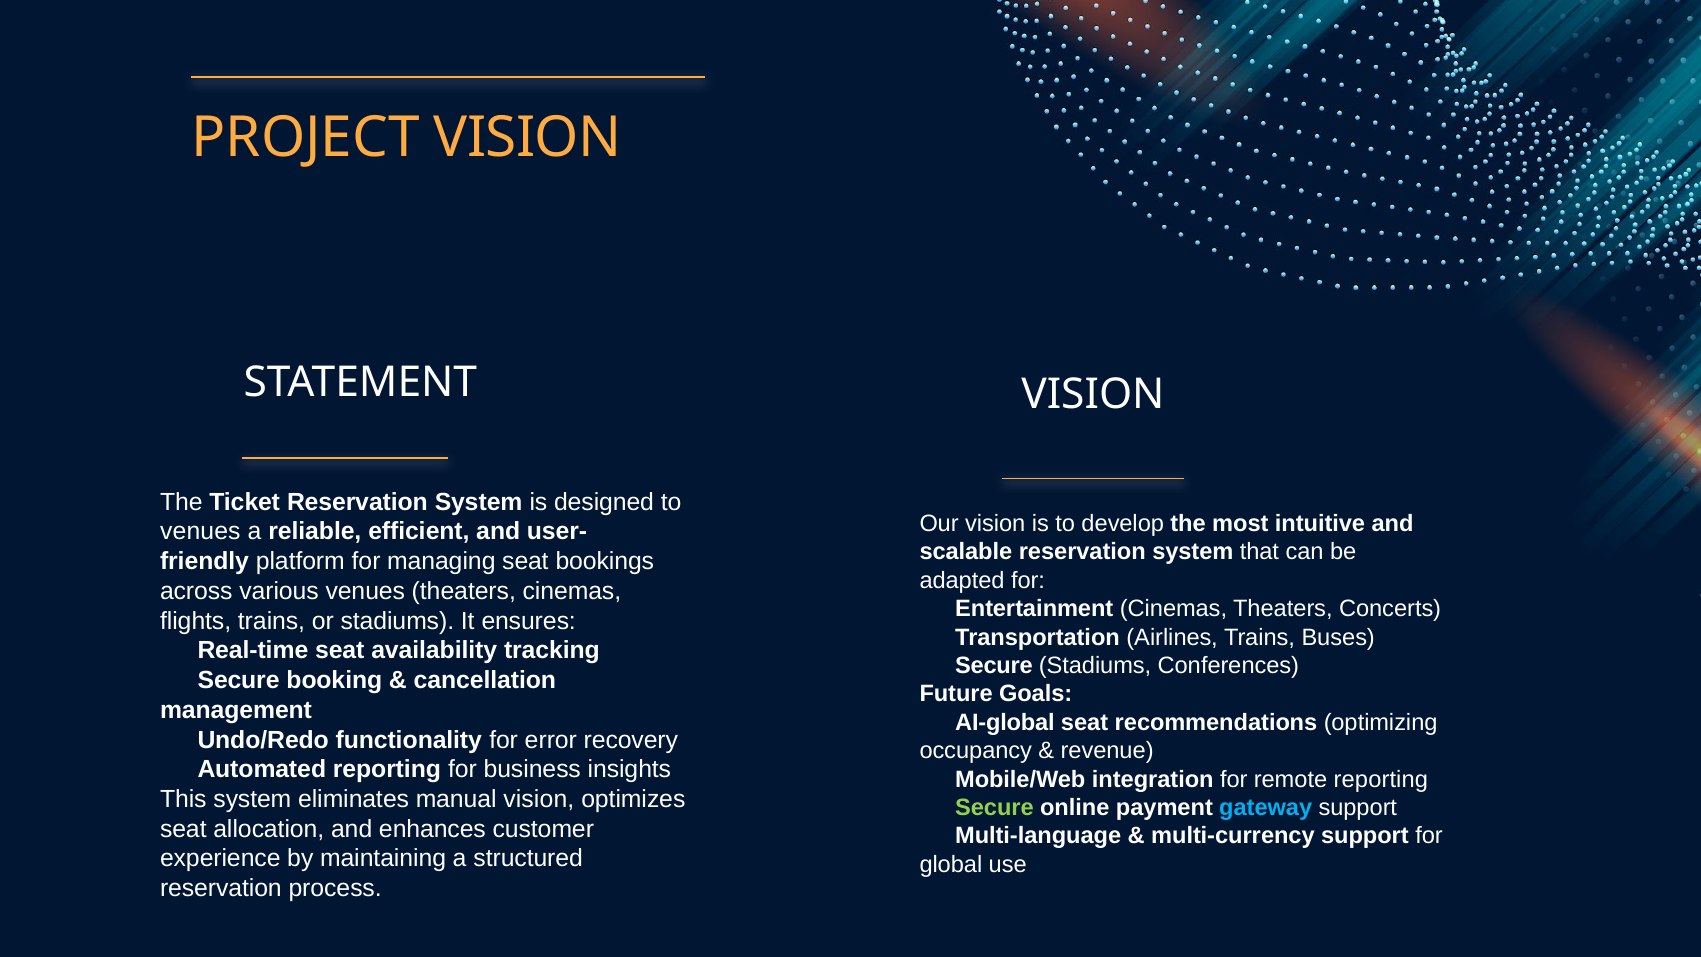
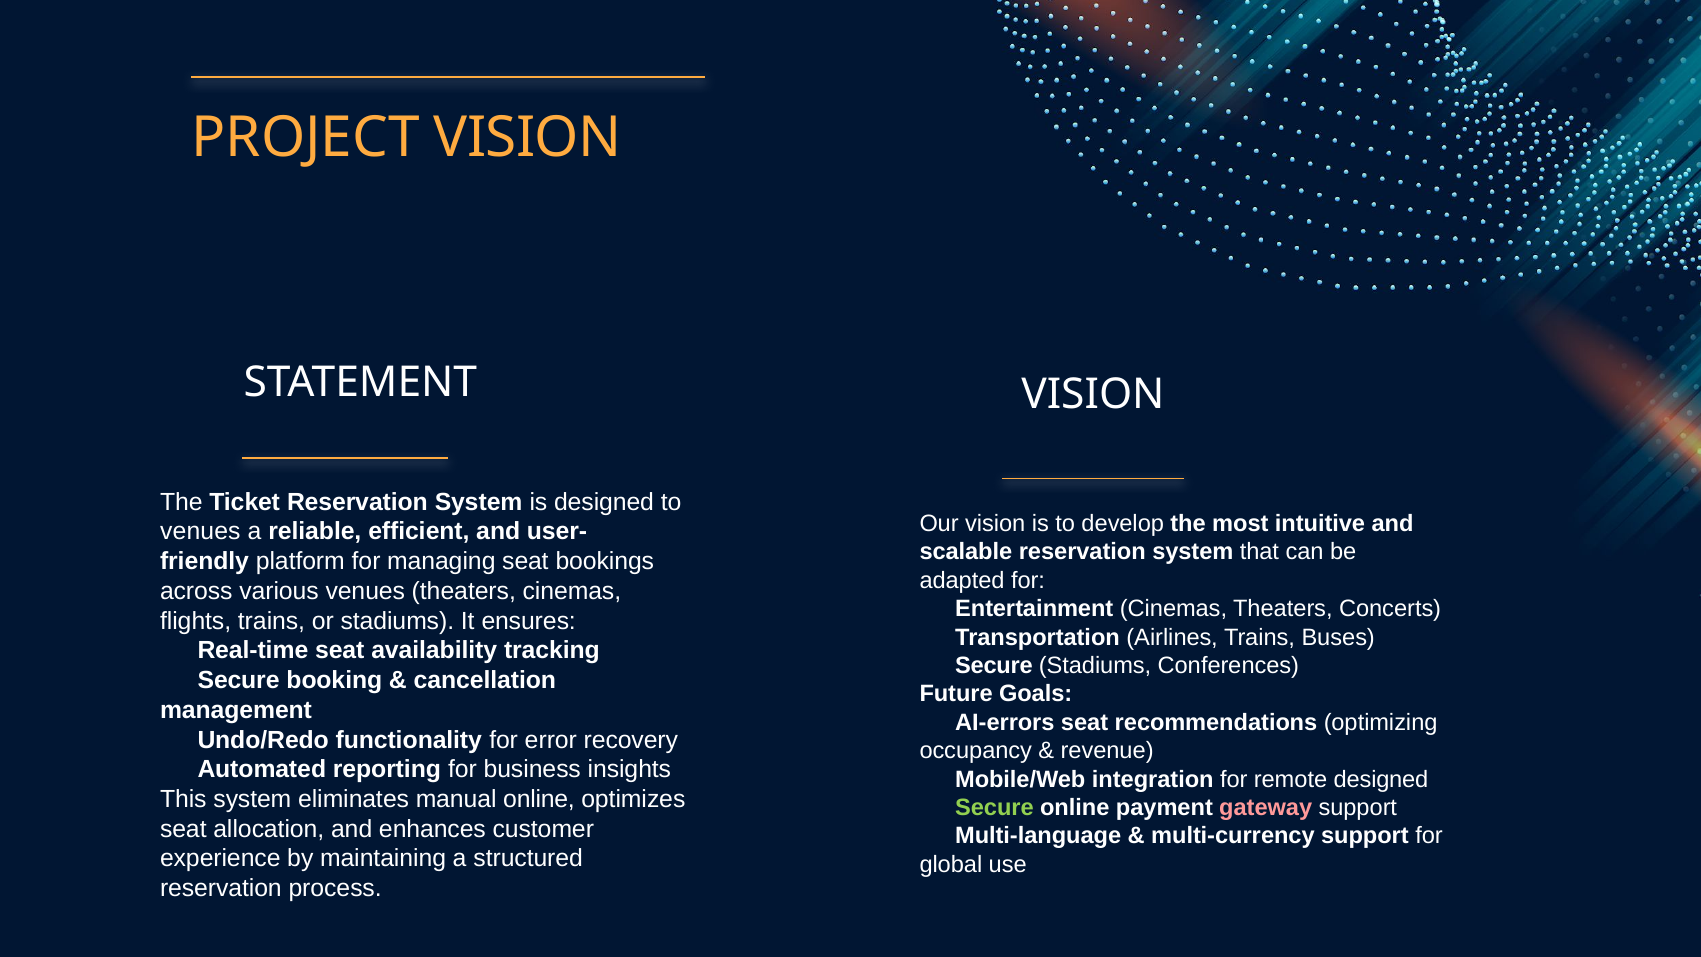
AI-global: AI-global -> AI-errors (1005, 722)
remote reporting: reporting -> designed (1381, 779)
manual vision: vision -> online (539, 799)
gateway colour: light blue -> pink (1266, 808)
